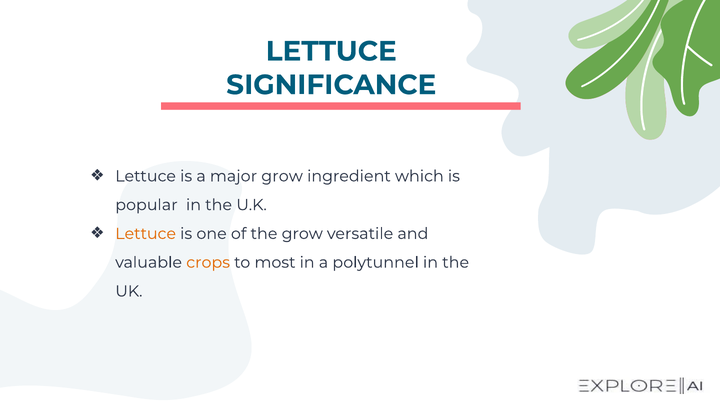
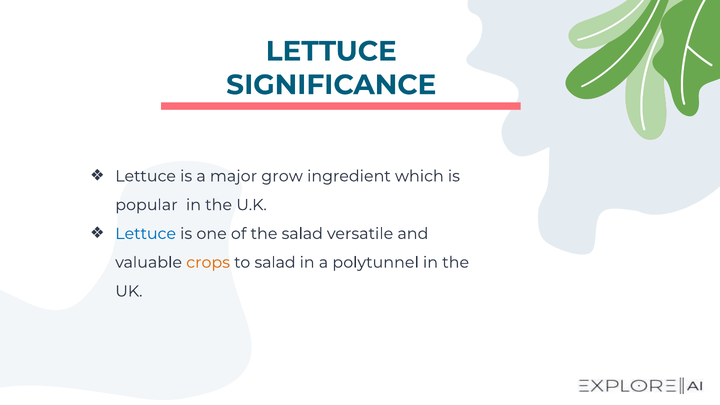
Lettuce colour: orange -> blue (146, 234)
the grow: grow -> salad (302, 234)
to most: most -> salad (275, 262)
